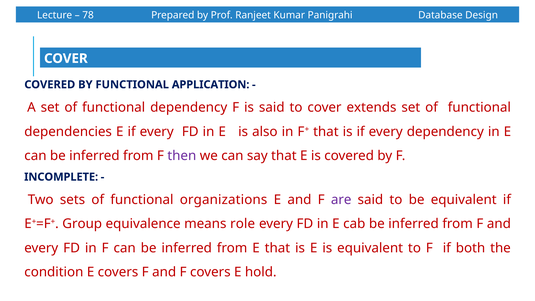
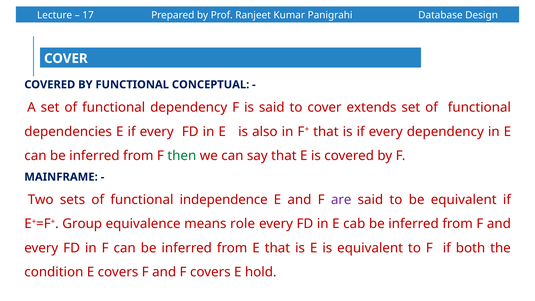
78: 78 -> 17 (88, 15)
APPLICATION: APPLICATION -> CONCEPTUAL (211, 85)
then colour: purple -> green (182, 156)
INCOMPLETE: INCOMPLETE -> MAINFRAME (61, 177)
organizations: organizations -> independence (224, 200)
